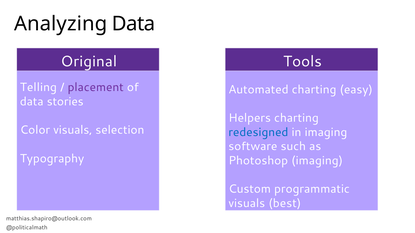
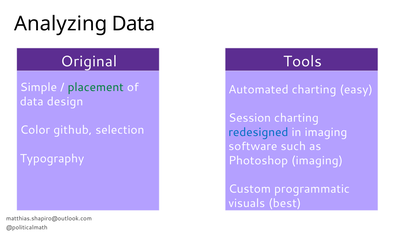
Telling: Telling -> Simple (38, 88)
placement colour: purple -> green (96, 88)
stories: stories -> design (65, 102)
Helpers: Helpers -> Session (250, 118)
Color visuals: visuals -> github (73, 130)
